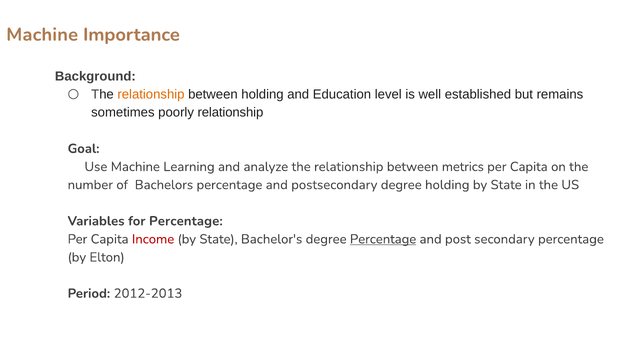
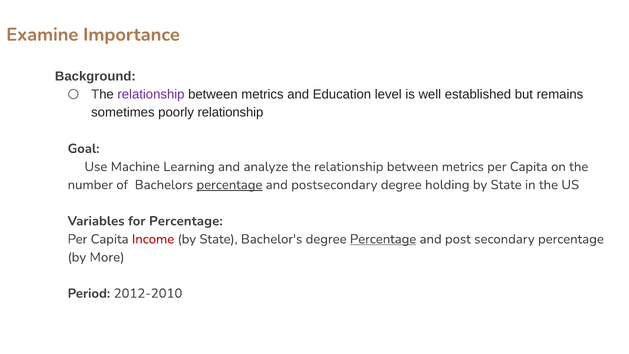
Machine: Machine -> Examine (42, 35)
relationship colour: orange -> purple (151, 94)
holding: holding -> metrics (262, 94)
percentage underline: none -> present (229, 185)
Elton: Elton -> More (107, 257)
2012-2013: 2012-2013 -> 2012-2010 (148, 293)
